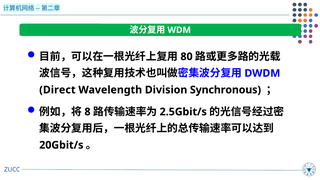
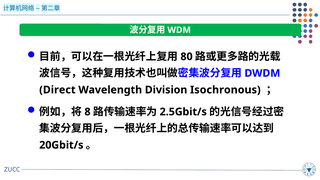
Synchronous: Synchronous -> Isochronous (225, 90)
